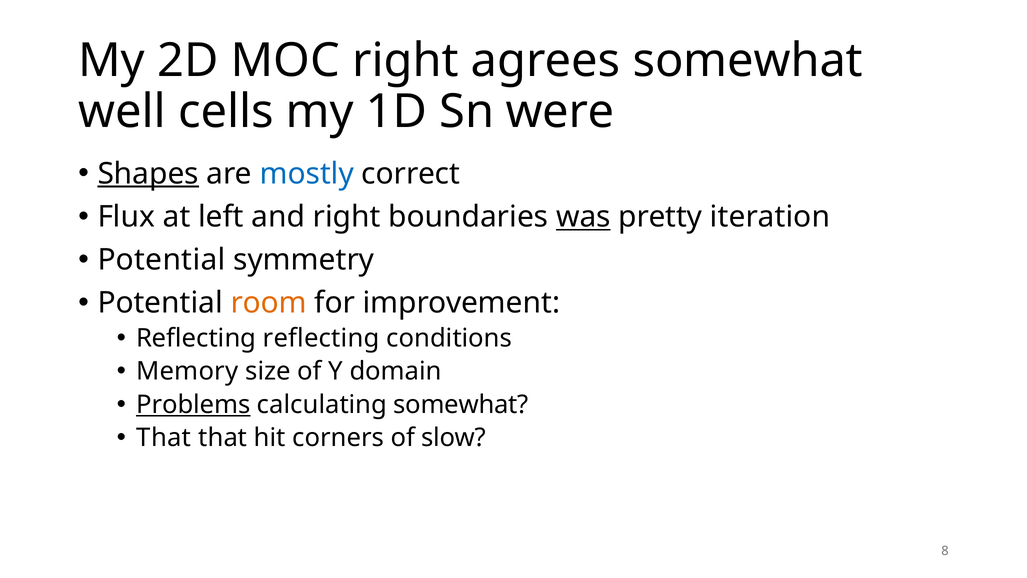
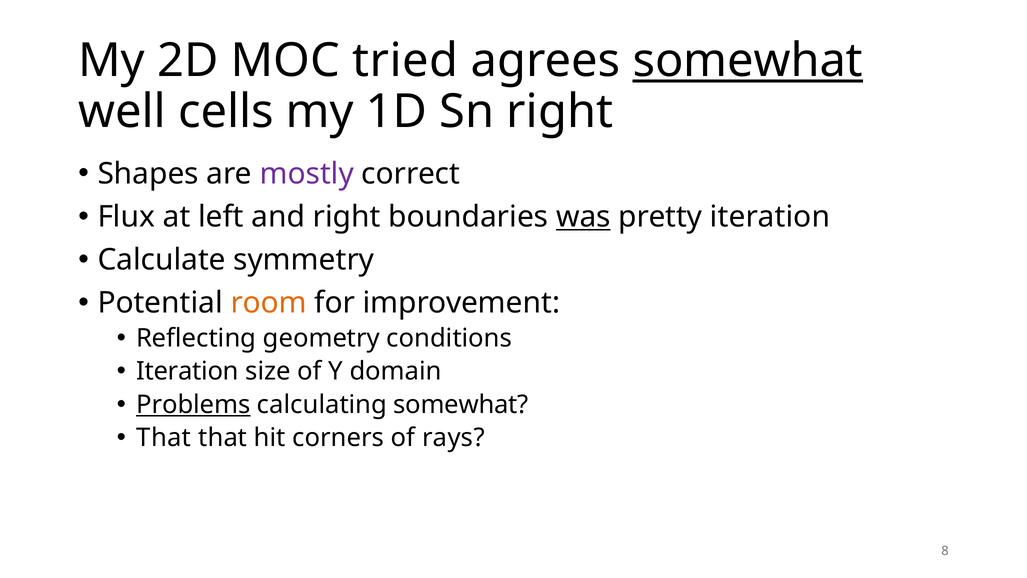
MOC right: right -> tried (405, 61)
somewhat underline: none -> present (748, 61)
Sn were: were -> right (560, 112)
Shapes underline: present -> none (148, 174)
mostly colour: blue -> purple (307, 174)
Potential: Potential -> Calculate (162, 260)
Reflecting reflecting: reflecting -> geometry (321, 338)
Memory: Memory -> Iteration (187, 371)
slow: slow -> rays (453, 437)
